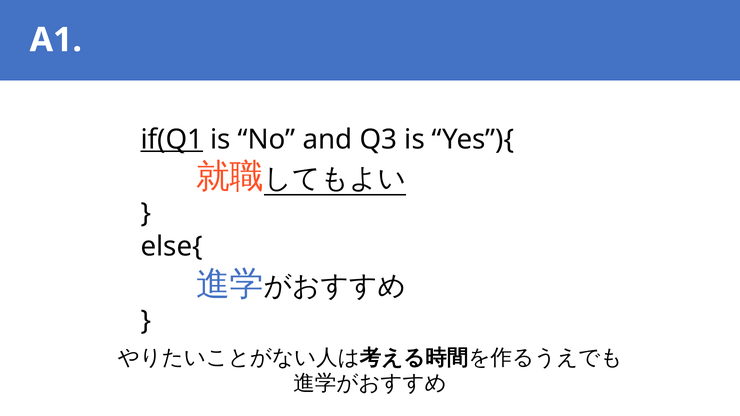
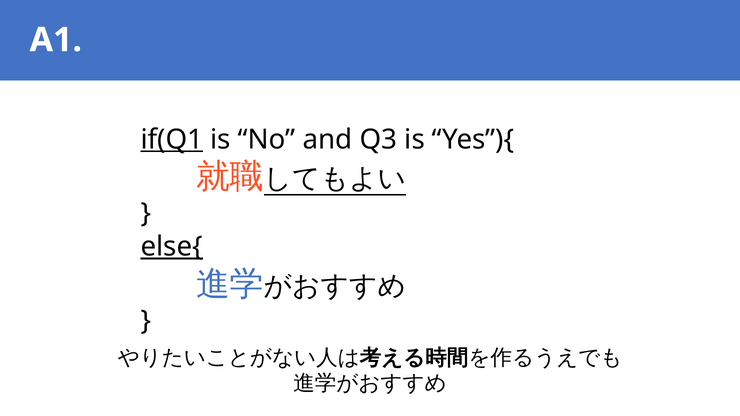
else{ underline: none -> present (172, 247)
